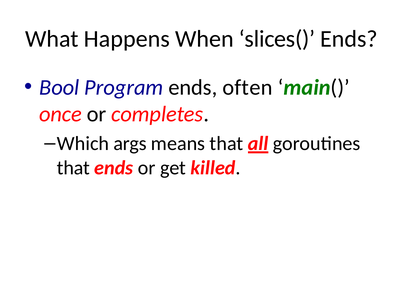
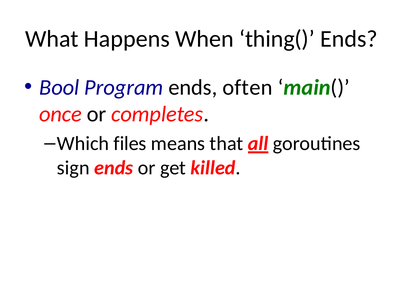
slices(: slices( -> thing( (277, 39)
args: args -> files (130, 144)
that: that -> sign (73, 168)
